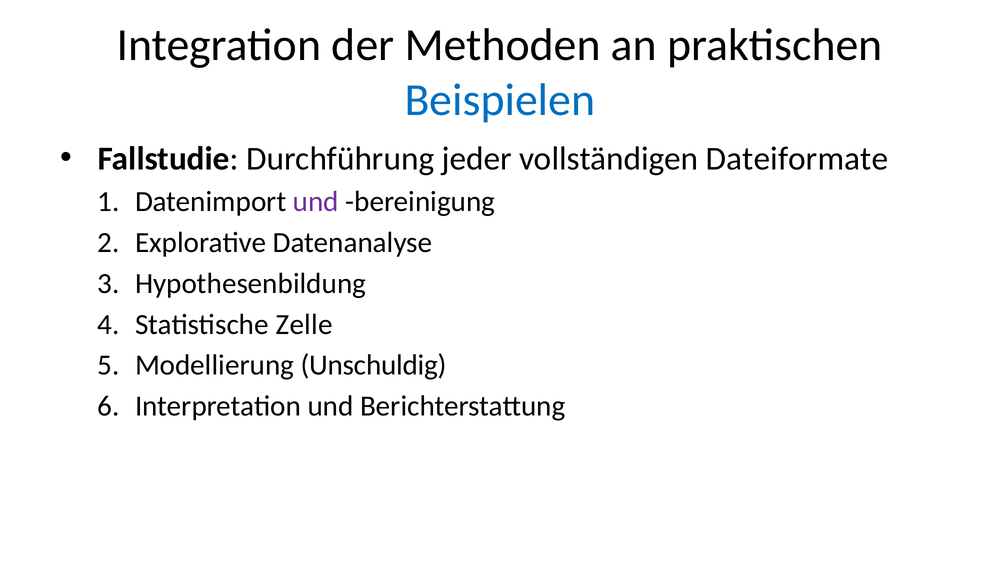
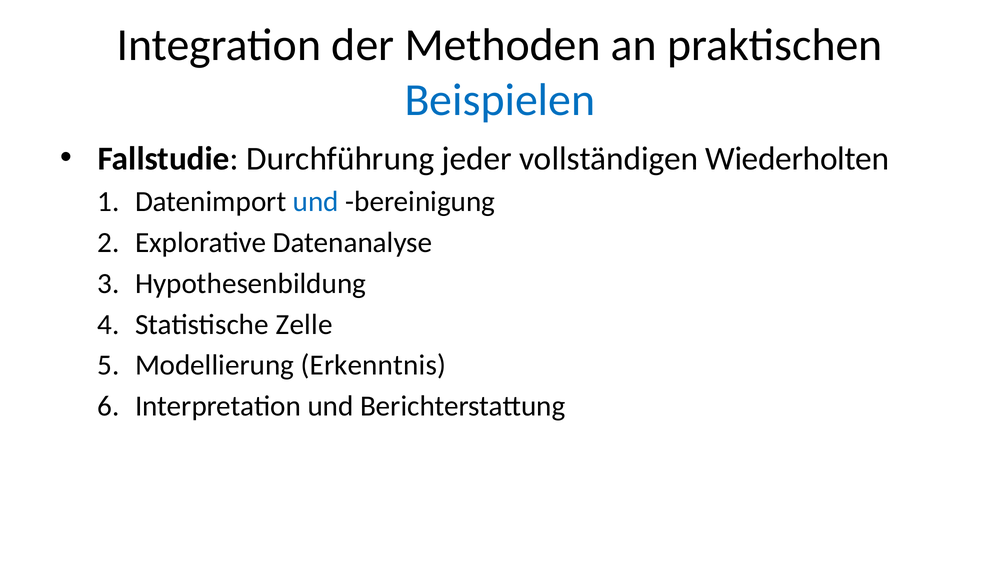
Dateiformate: Dateiformate -> Wiederholten (797, 159)
und colour: purple -> blue (316, 202)
Unschuldig: Unschuldig -> Erkenntnis (373, 365)
